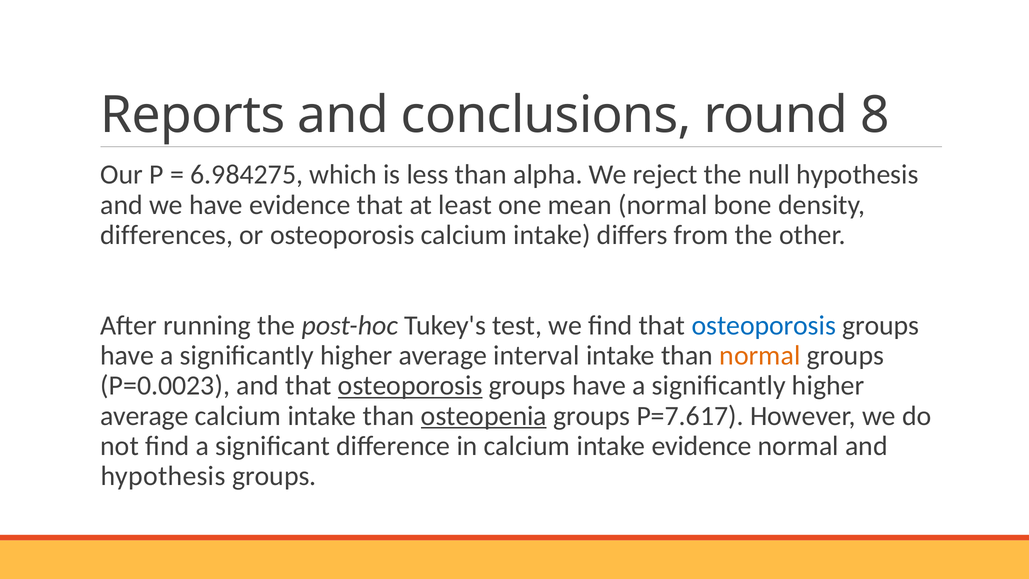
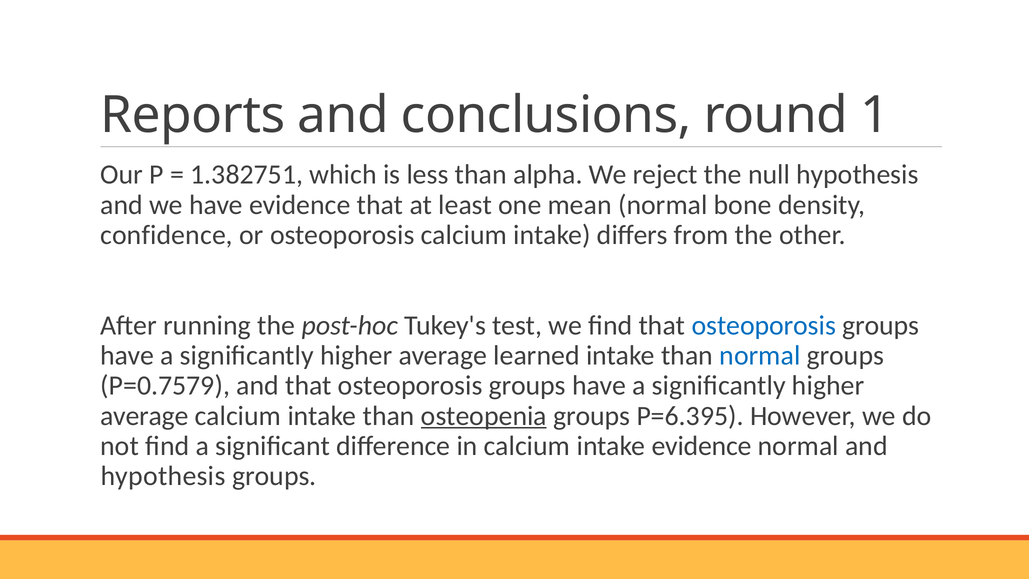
8: 8 -> 1 (875, 115)
6.984275: 6.984275 -> 1.382751 (247, 175)
differences: differences -> confidence (167, 235)
interval: interval -> learned (537, 355)
normal colour: orange -> blue (760, 355)
P=0.0023: P=0.0023 -> P=0.7579 (165, 386)
osteoporosis underline: present -> none (410, 386)
P=7.617: P=7.617 -> P=6.395 (690, 416)
